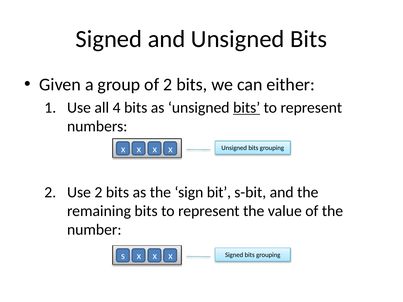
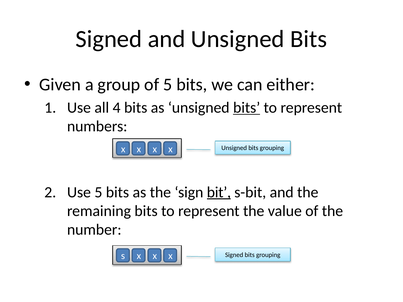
of 2: 2 -> 5 (168, 85)
Use 2: 2 -> 5 (98, 192)
bit underline: none -> present (219, 192)
